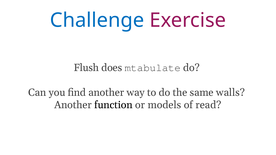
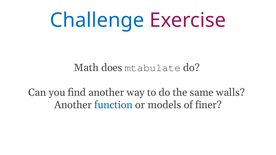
Flush: Flush -> Math (86, 68)
function colour: black -> blue (113, 105)
read: read -> finer (208, 105)
